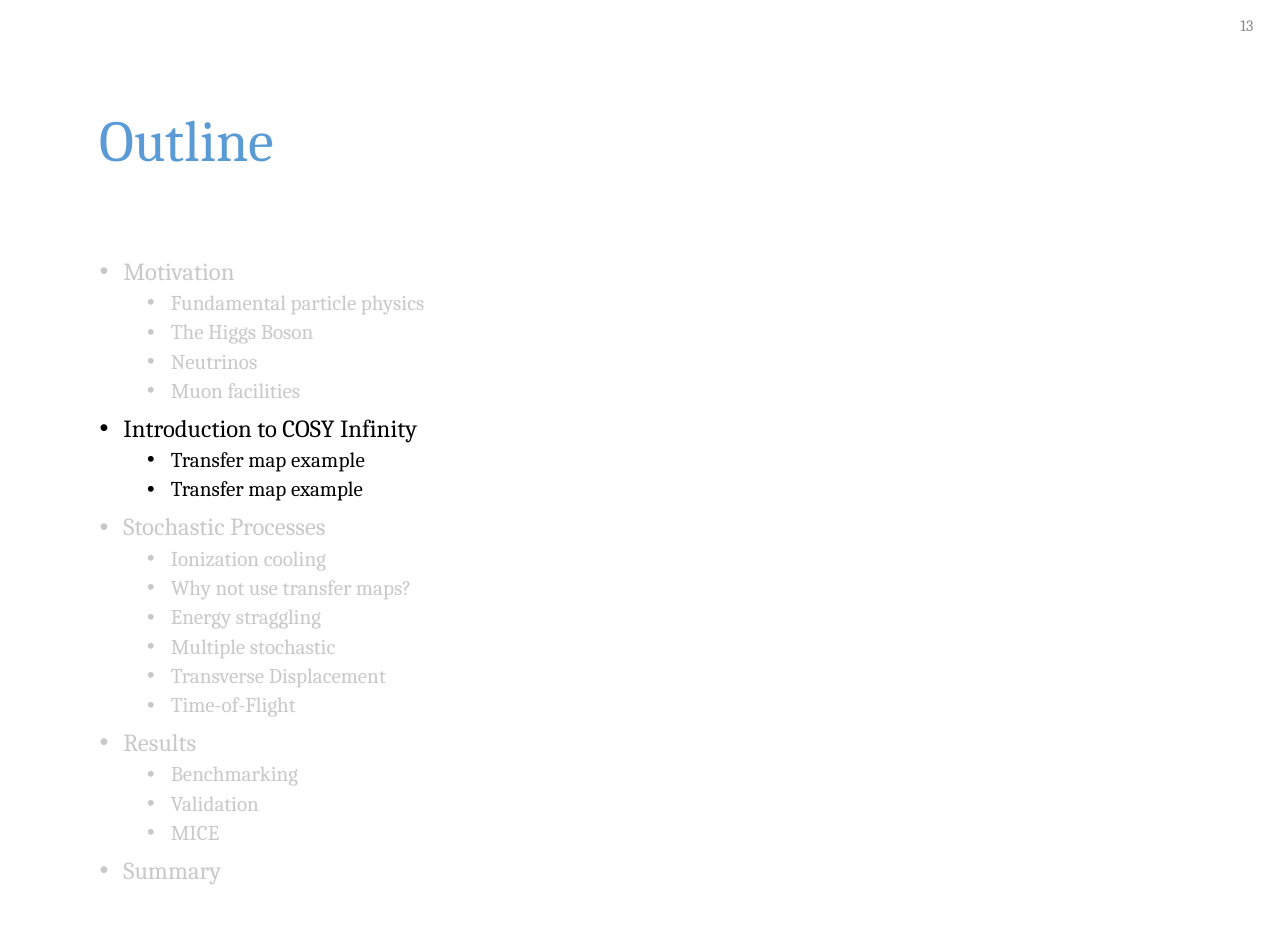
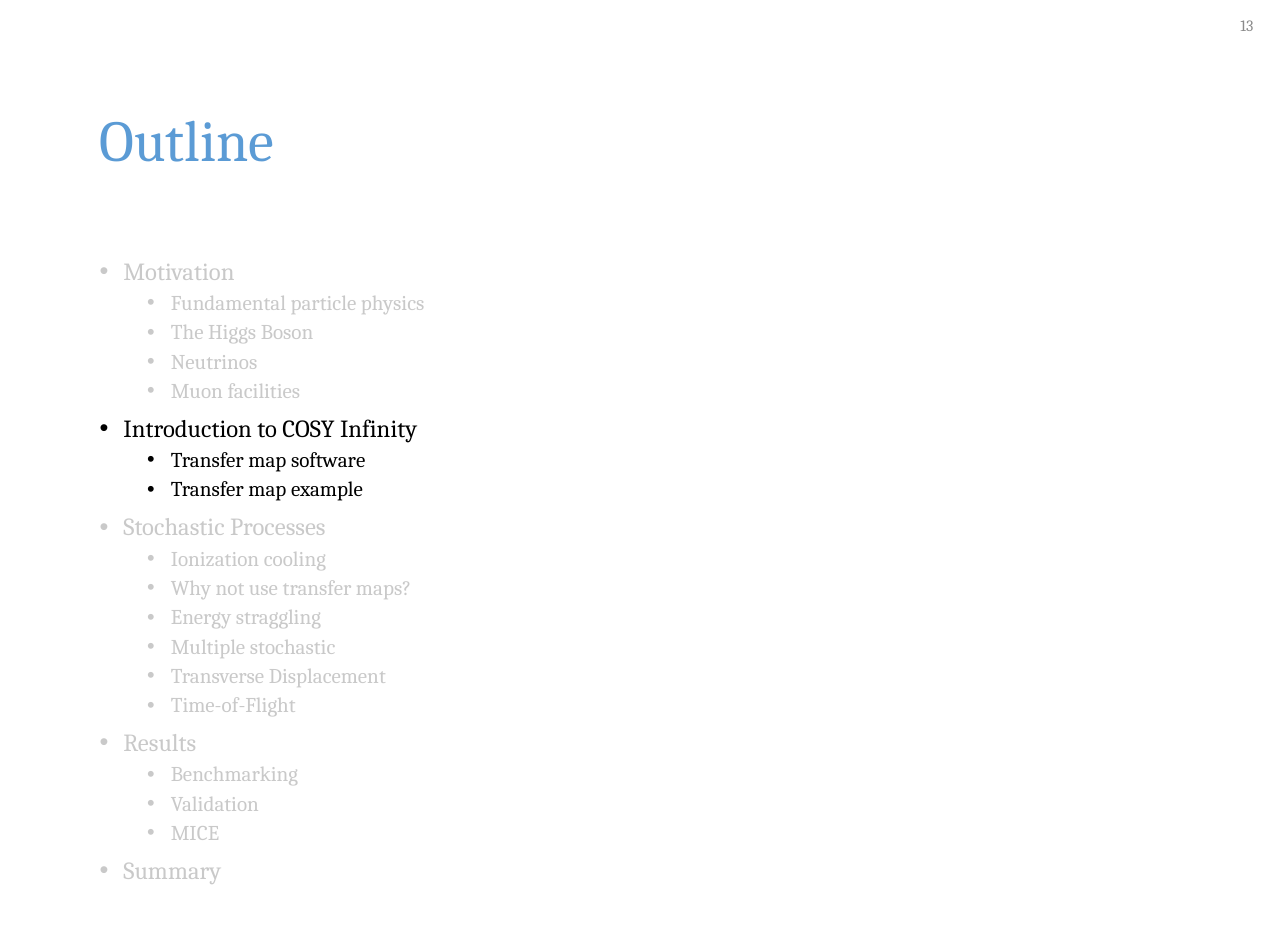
example: example -> software (328, 461)
